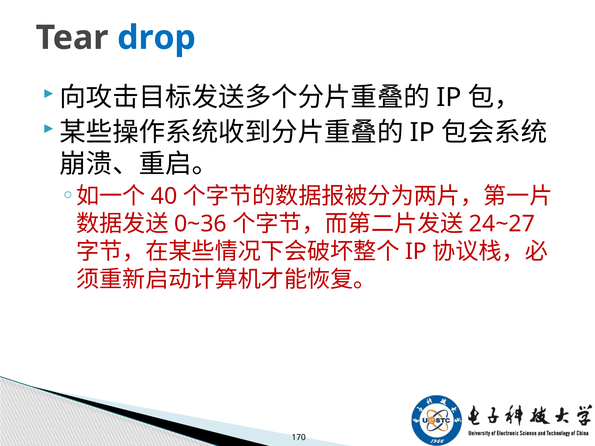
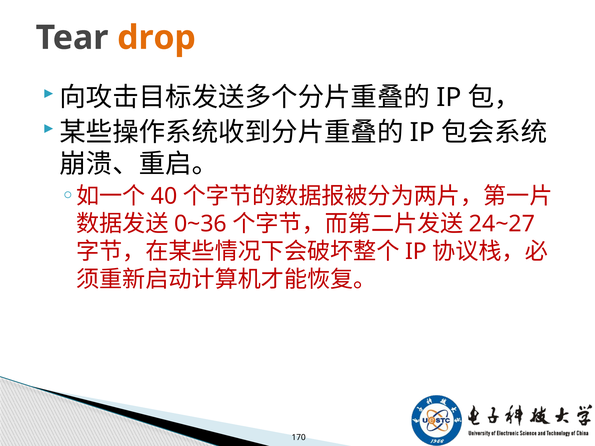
drop colour: blue -> orange (157, 38)
